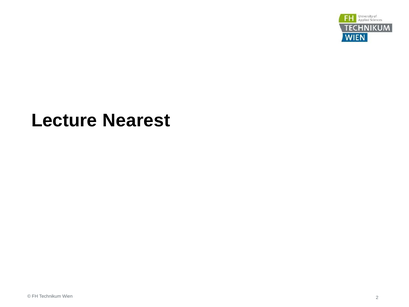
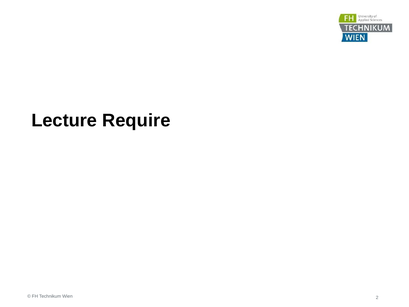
Nearest: Nearest -> Require (136, 120)
